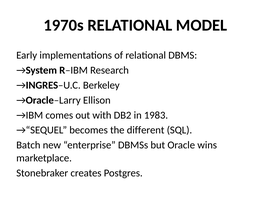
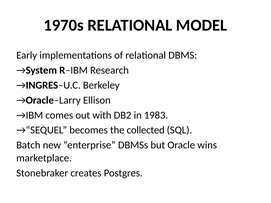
different: different -> collected (146, 130)
